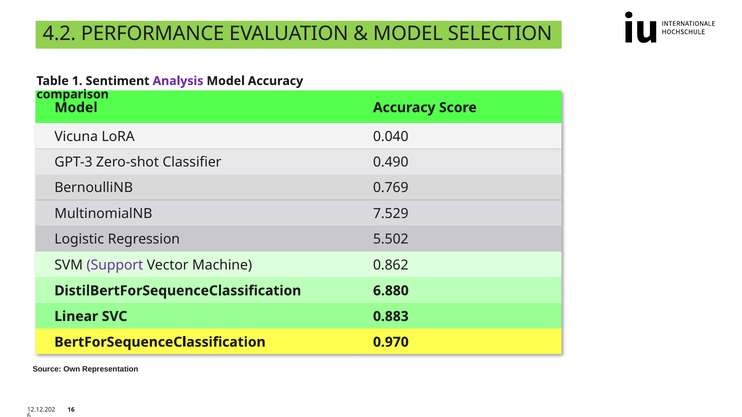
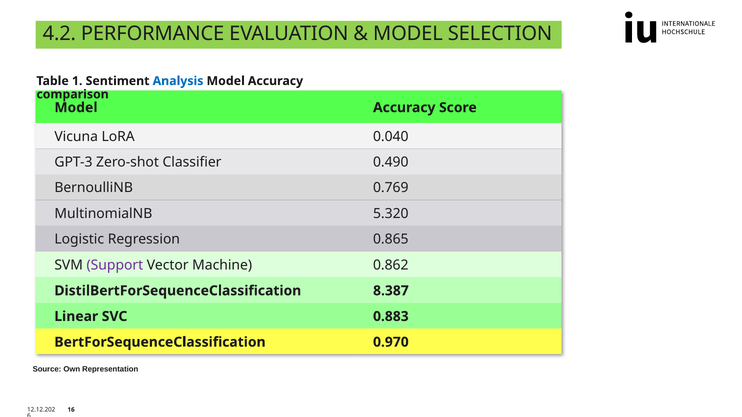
Analysis colour: purple -> blue (178, 81)
7.529: 7.529 -> 5.320 (391, 214)
5.502: 5.502 -> 0.865 (391, 240)
6.880: 6.880 -> 8.387 (391, 291)
